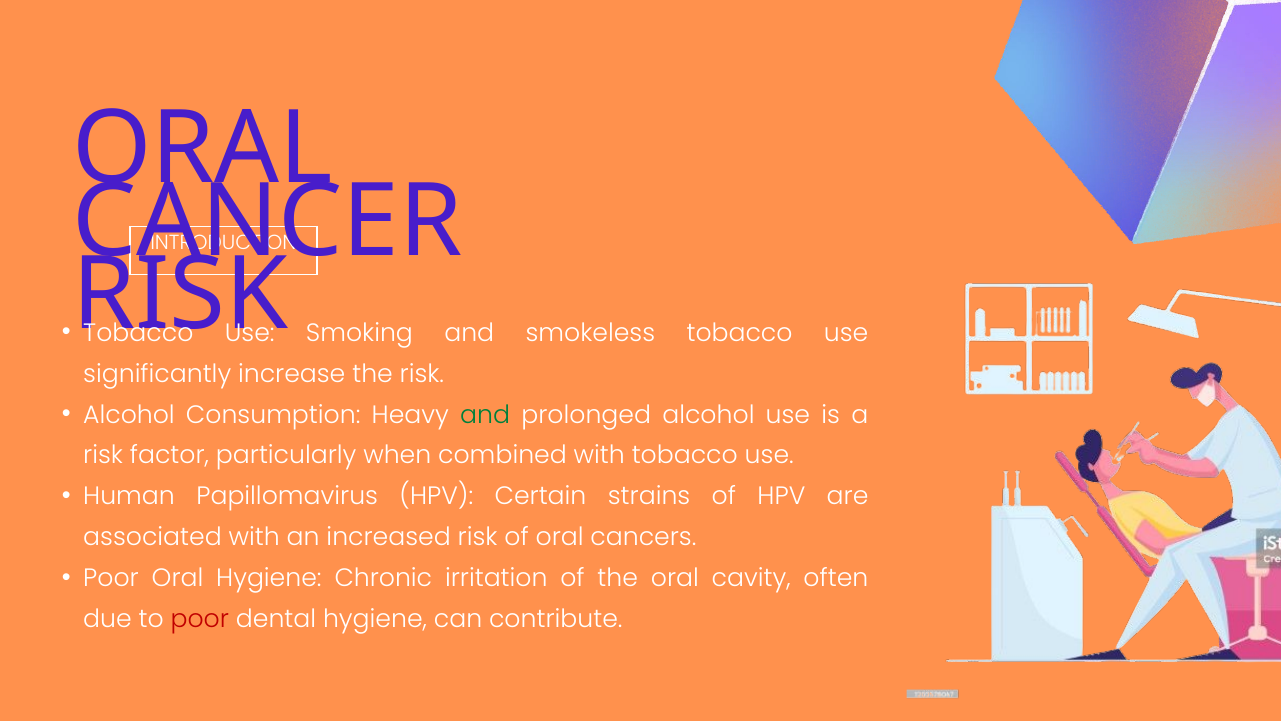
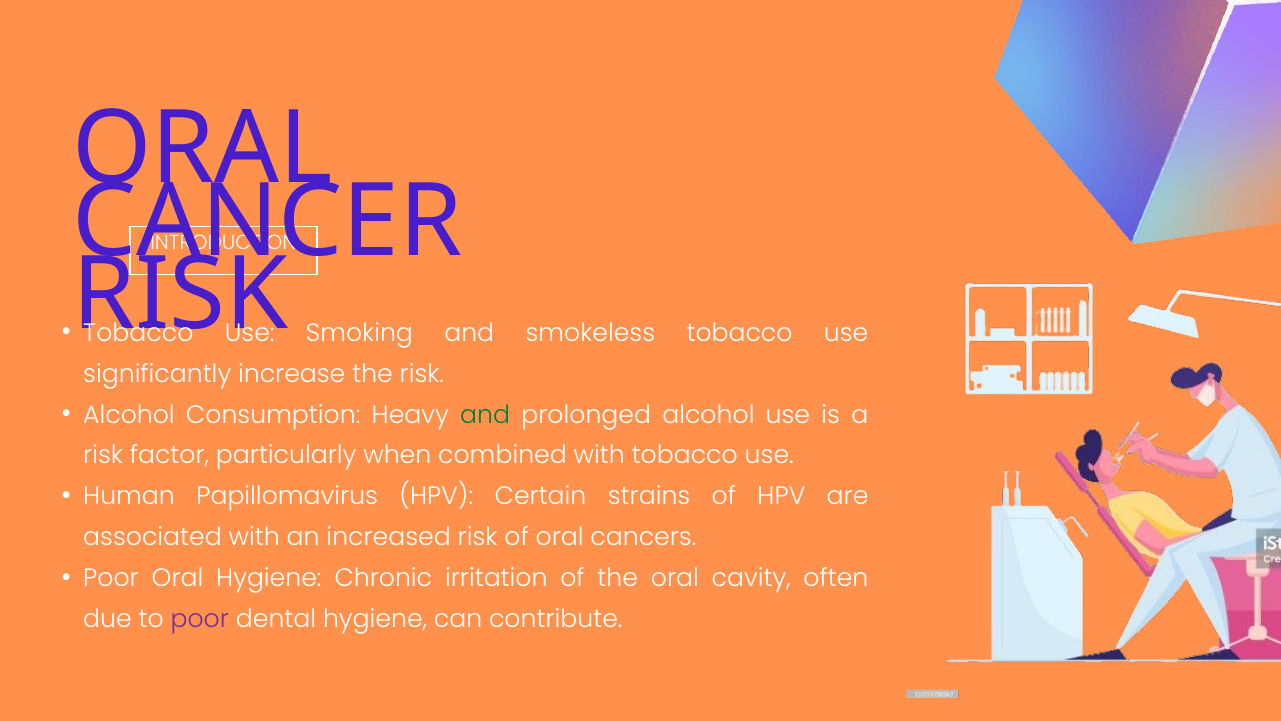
poor colour: red -> purple (200, 619)
